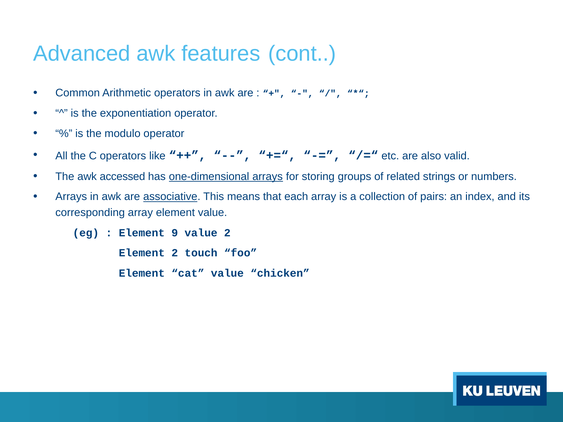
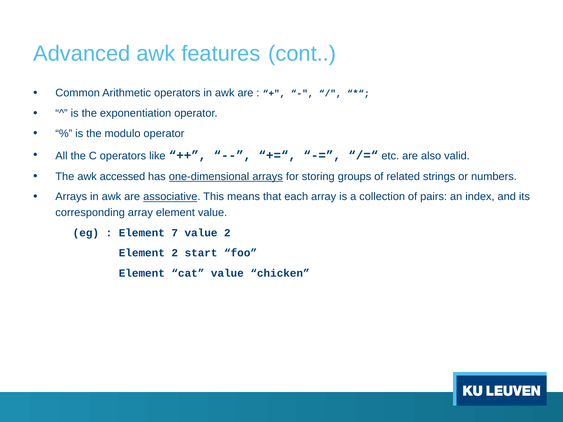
9: 9 -> 7 (175, 233)
touch: touch -> start (201, 253)
